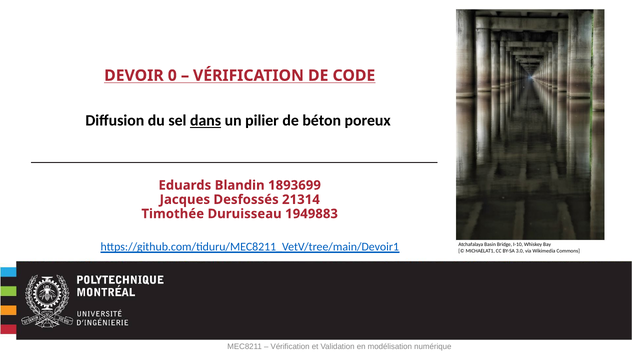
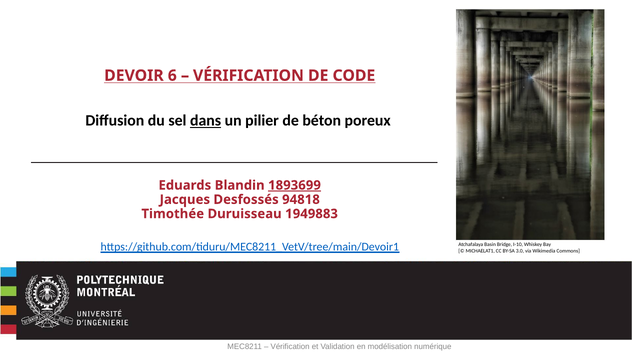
0: 0 -> 6 (172, 75)
1893699 underline: none -> present (294, 185)
21314: 21314 -> 94818 (301, 199)
